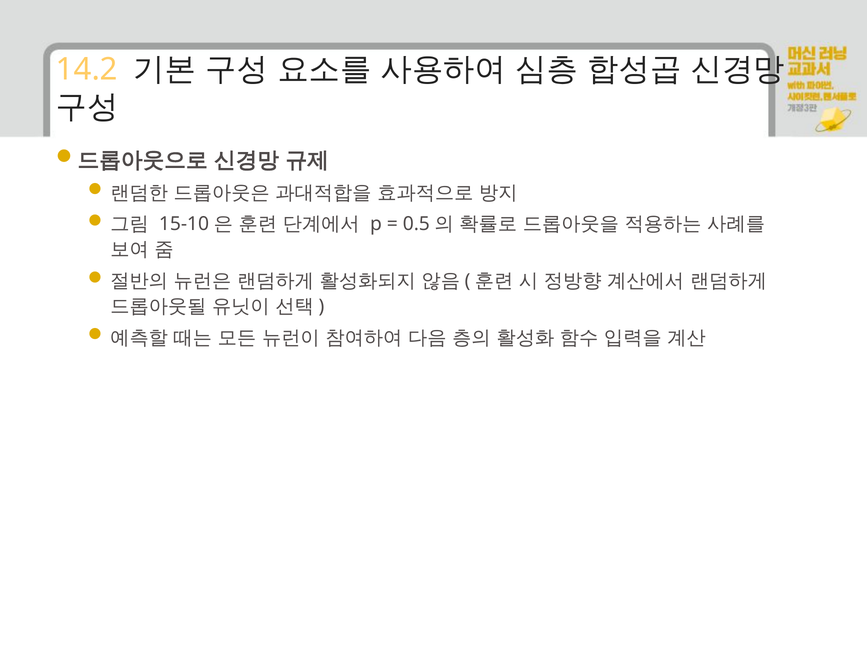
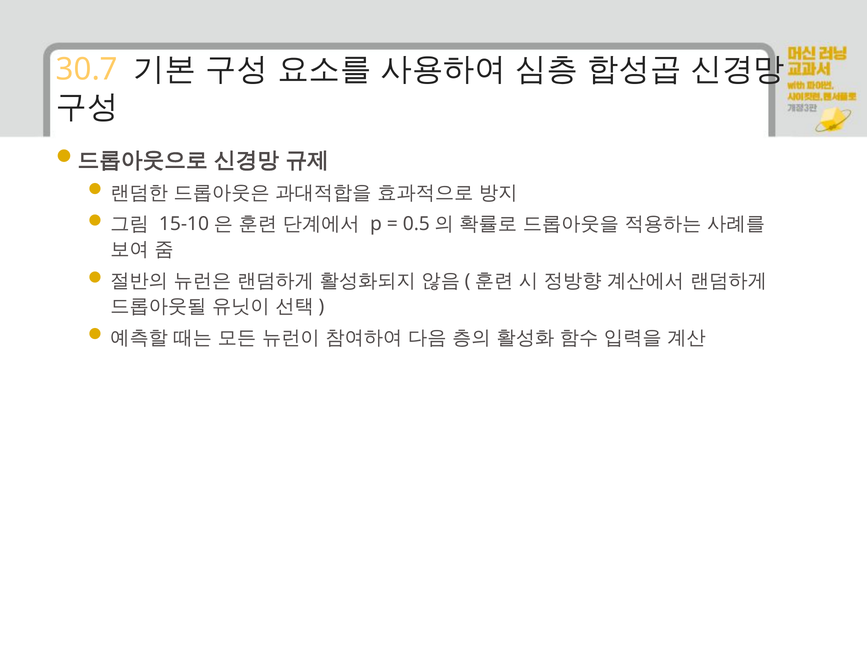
14.2: 14.2 -> 30.7 (87, 69)
